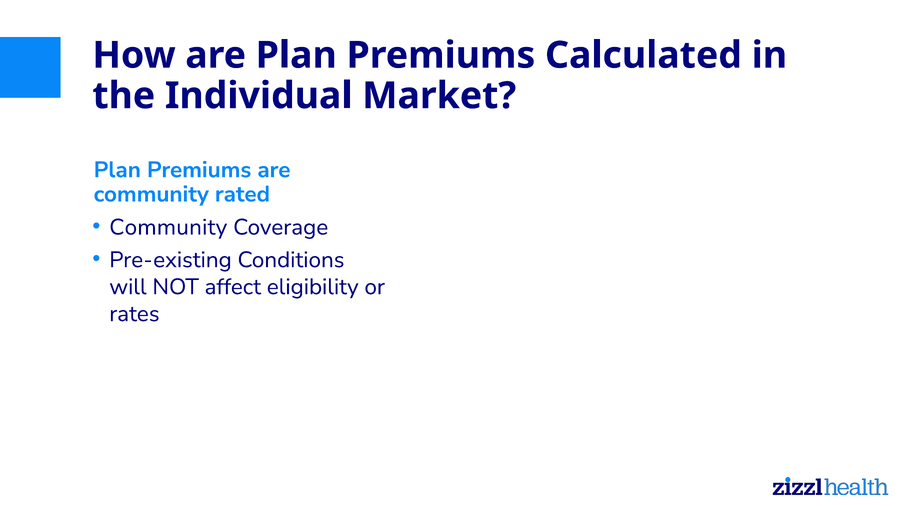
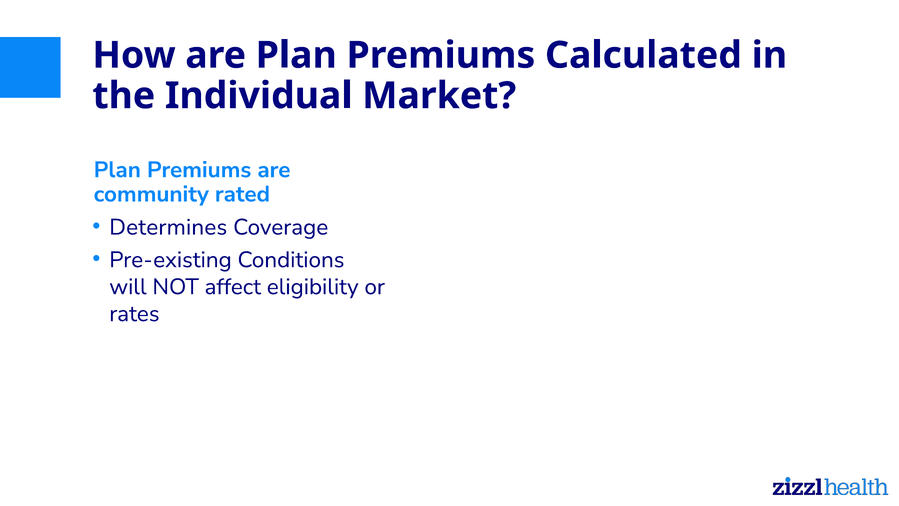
Community: Community -> Determines (168, 227)
